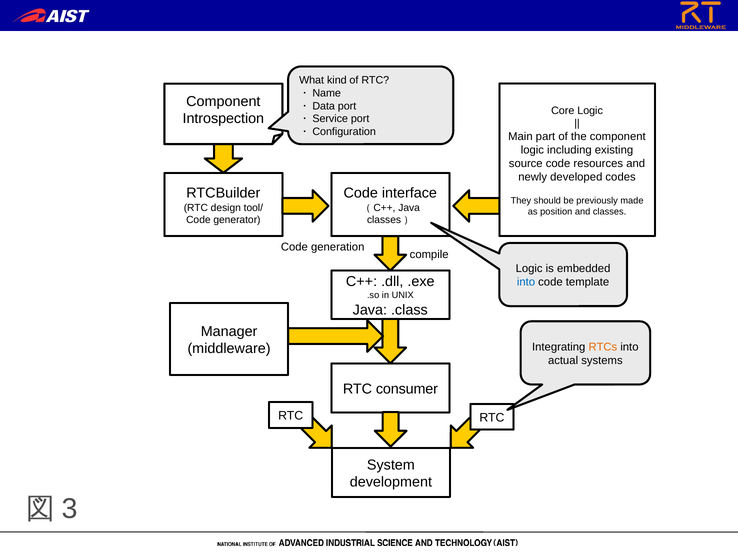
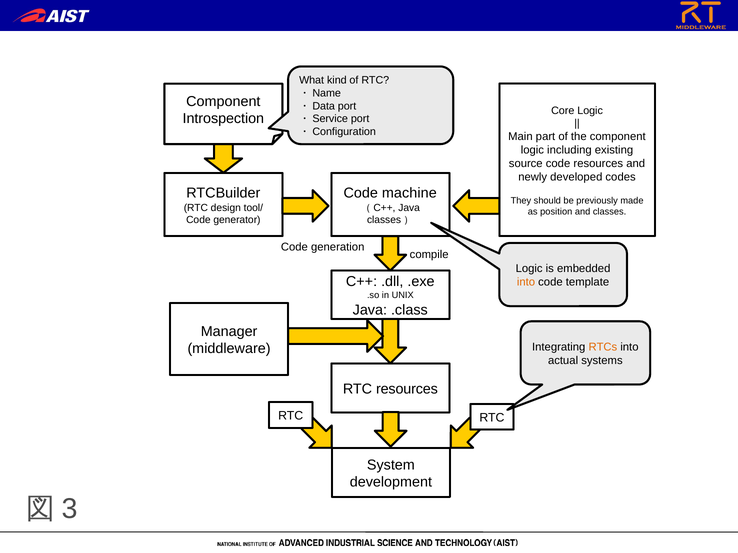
interface: interface -> machine (409, 193)
into colour: blue -> orange (526, 282)
RTC consumer: consumer -> resources (407, 389)
